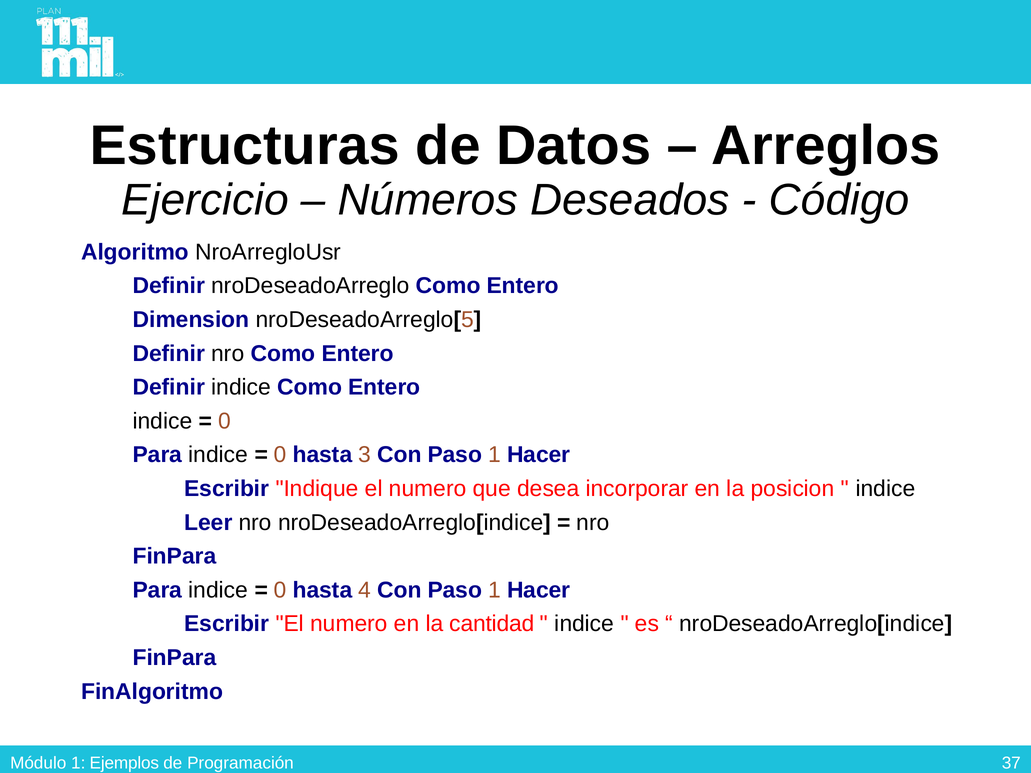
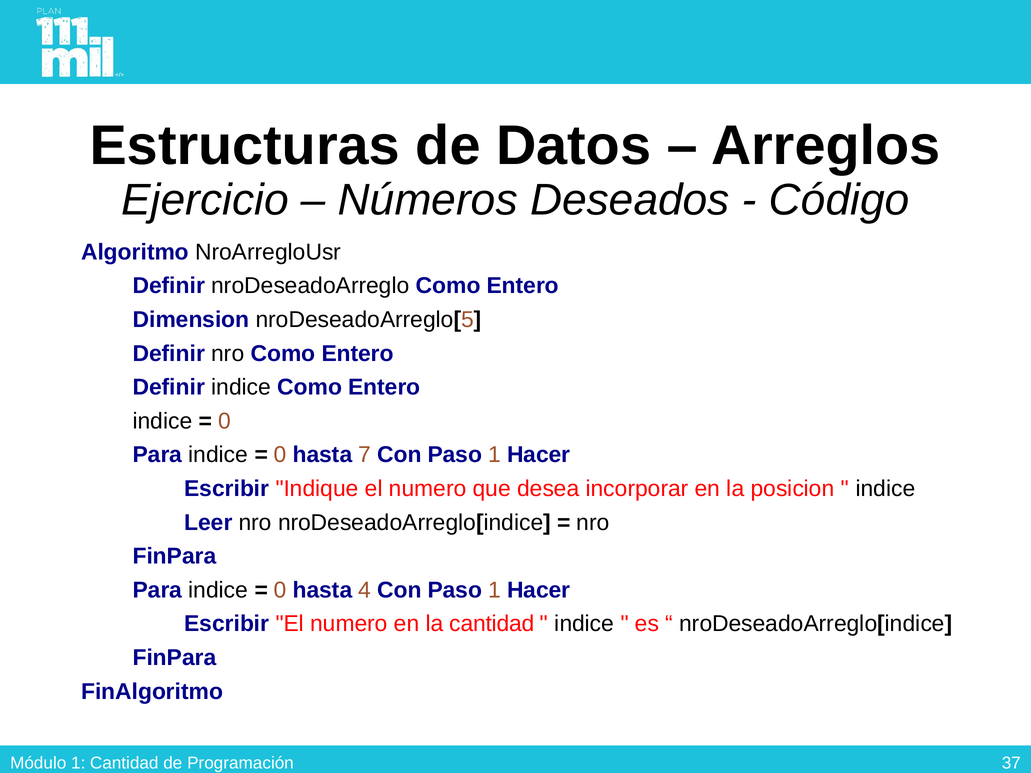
3: 3 -> 7 (365, 455)
1 Ejemplos: Ejemplos -> Cantidad (124, 763)
